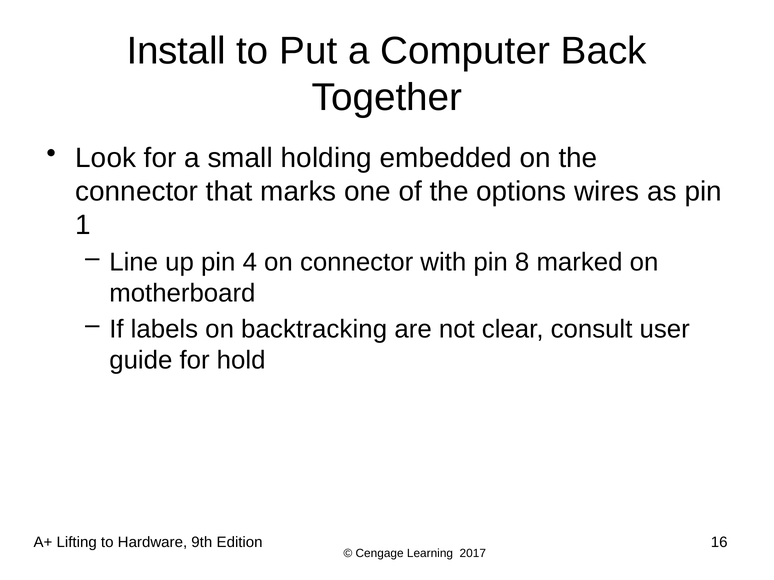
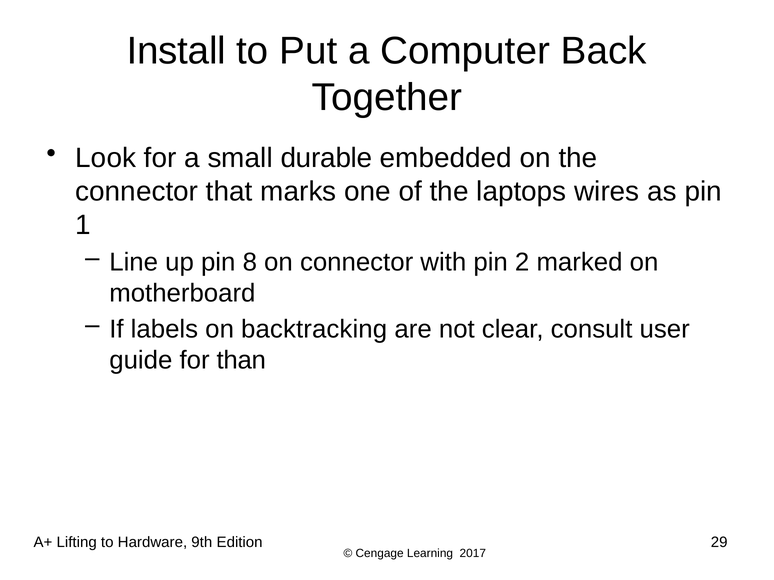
holding: holding -> durable (326, 158)
options: options -> laptops (521, 192)
4: 4 -> 8 (250, 262)
8: 8 -> 2 (522, 262)
hold: hold -> than (241, 360)
16: 16 -> 29 (719, 543)
